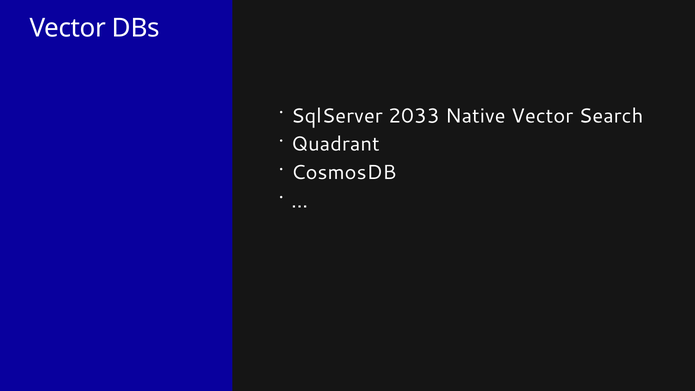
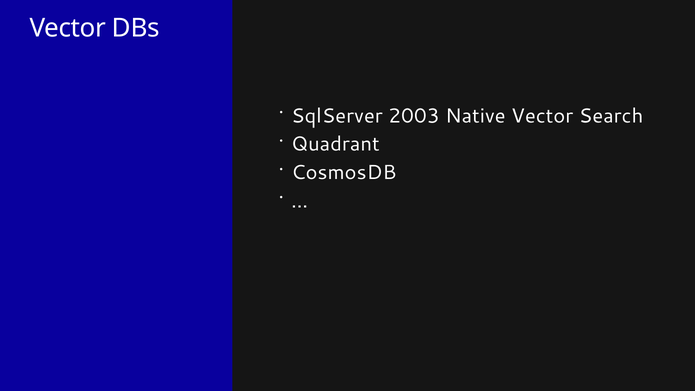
2033: 2033 -> 2003 (414, 116)
